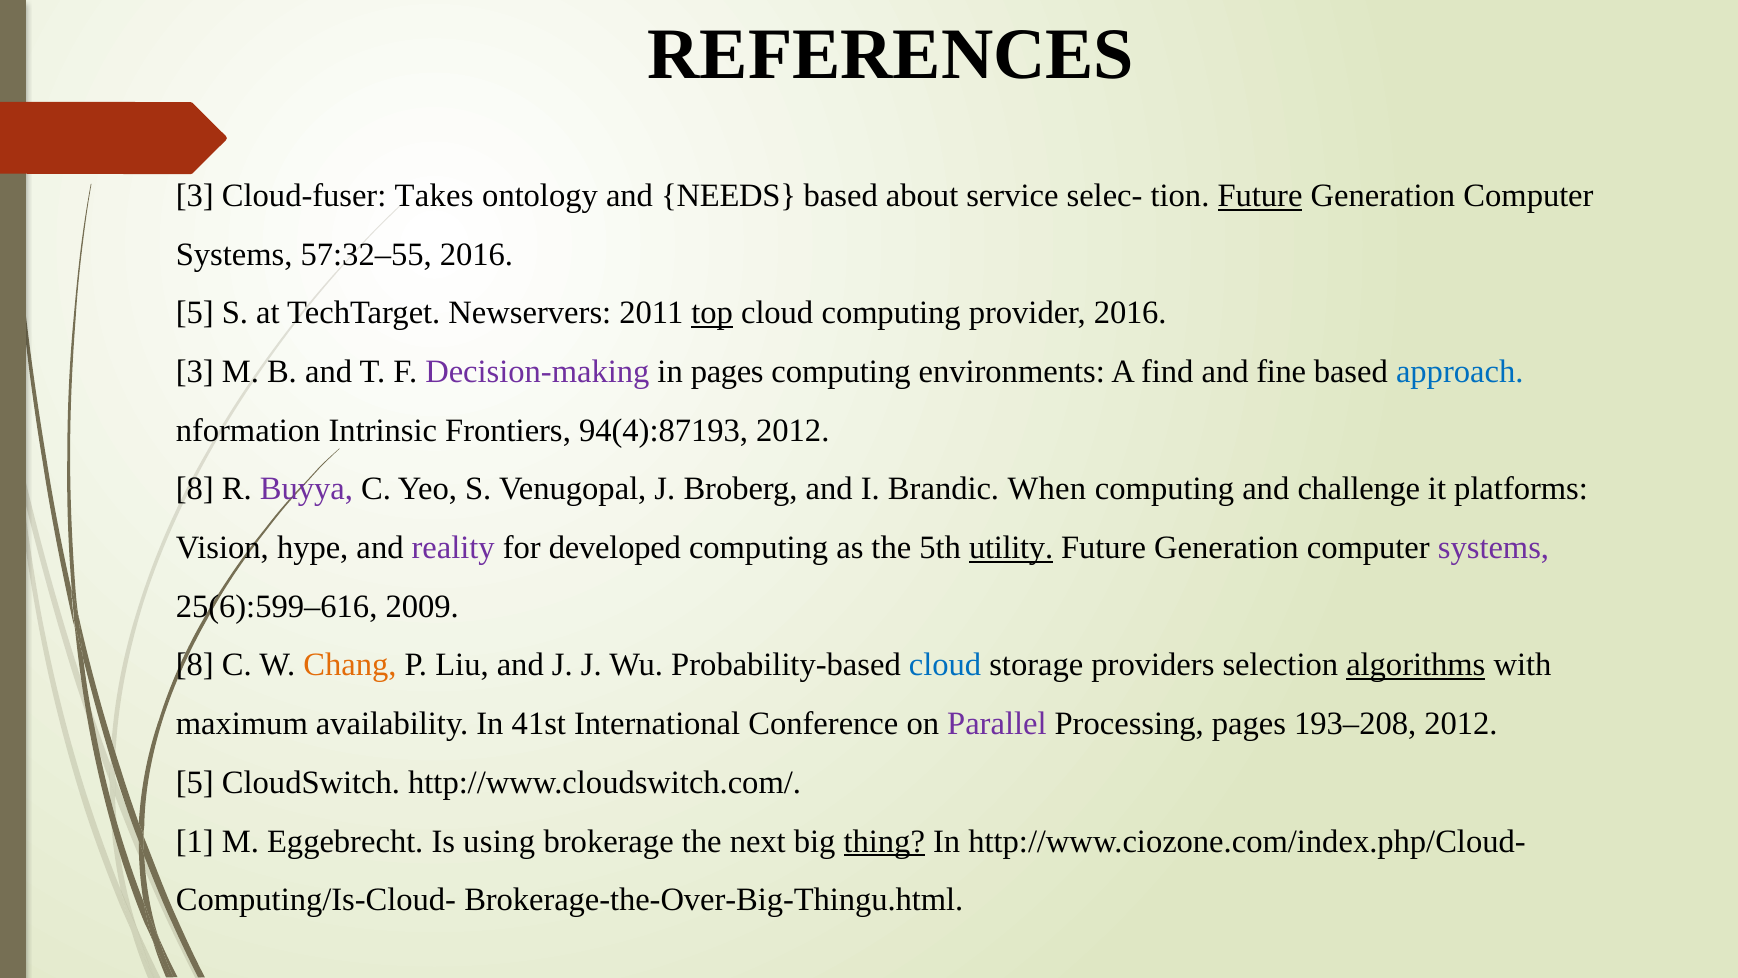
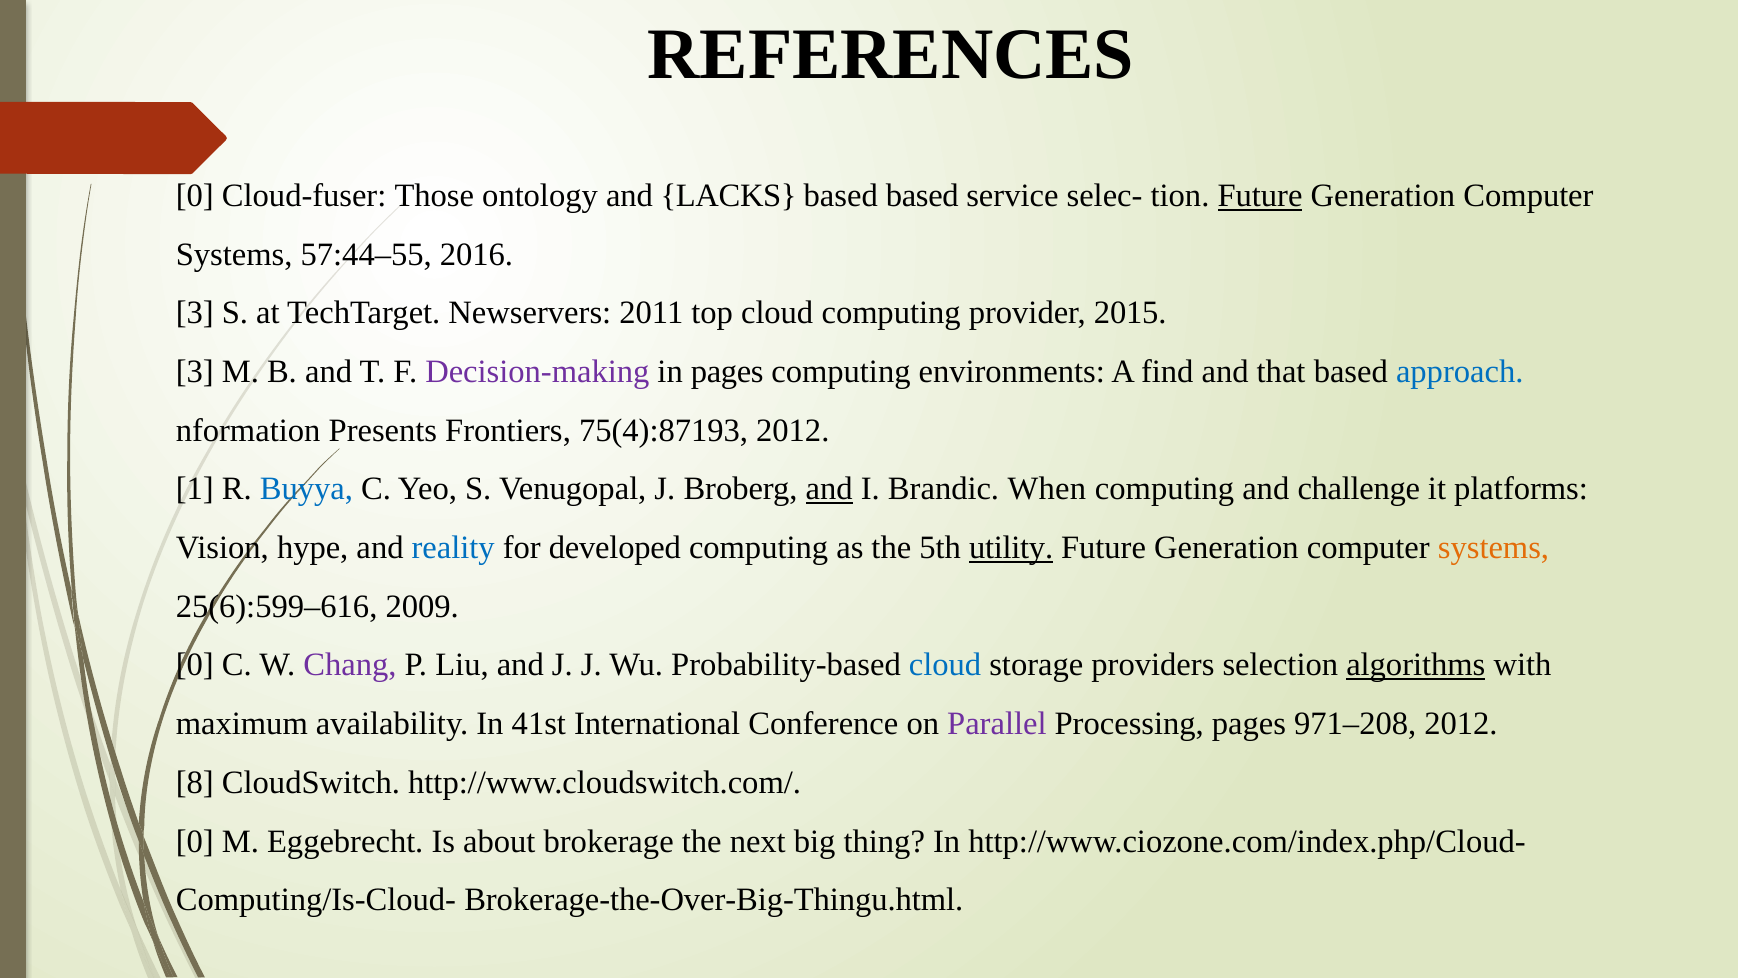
3: 3 -> 0 (195, 196)
Takes: Takes -> Those (434, 196)
NEEDS: NEEDS -> LACKS (729, 196)
based about: about -> based (922, 196)
57:32–55: 57:32–55 -> 57:44–55 (366, 254)
5: 5 -> 3 (195, 313)
top underline: present -> none (712, 313)
provider 2016: 2016 -> 2015 (1130, 313)
fine: fine -> that (1281, 372)
Intrinsic: Intrinsic -> Presents (383, 430)
94(4):87193: 94(4):87193 -> 75(4):87193 (664, 430)
8: 8 -> 1 (195, 489)
Buyya colour: purple -> blue (306, 489)
and underline: none -> present (829, 489)
reality colour: purple -> blue (453, 548)
systems colour: purple -> orange (1493, 548)
8: 8 -> 0 (195, 665)
Chang colour: orange -> purple (350, 665)
193–208: 193–208 -> 971–208 (1355, 724)
5: 5 -> 8 (195, 782)
1: 1 -> 0 (195, 841)
using: using -> about (499, 841)
thing underline: present -> none (884, 841)
